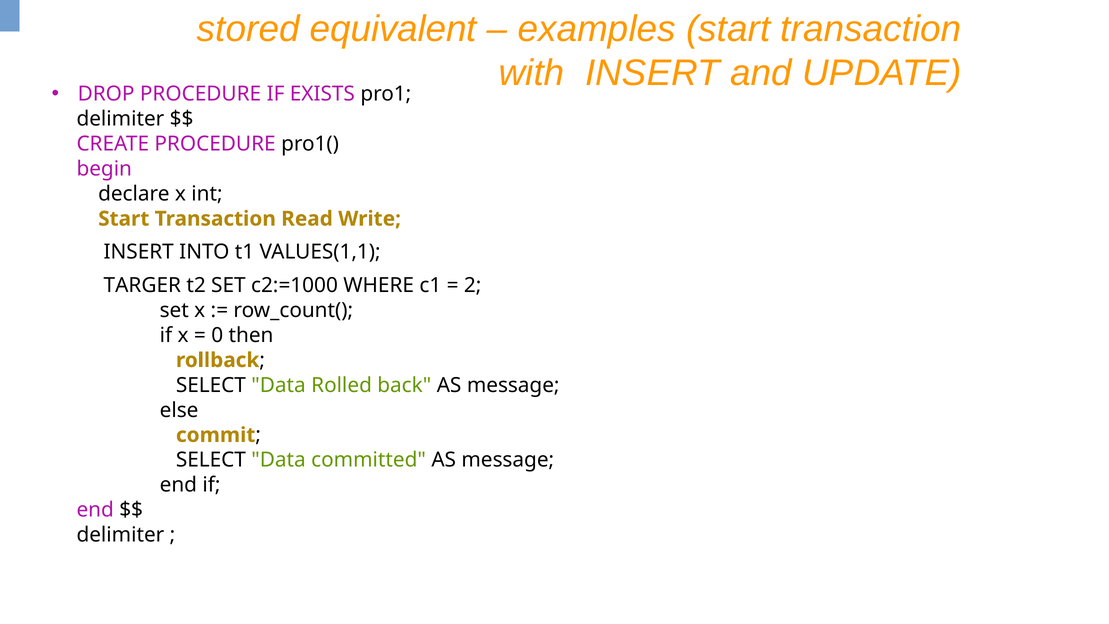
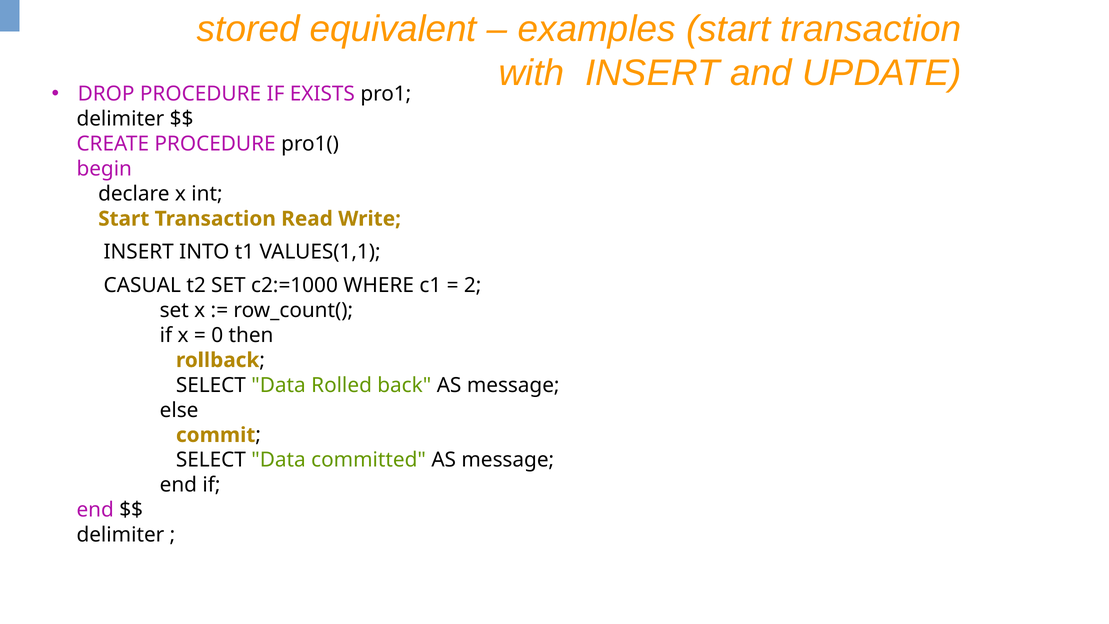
TARGER: TARGER -> CASUAL (142, 285)
